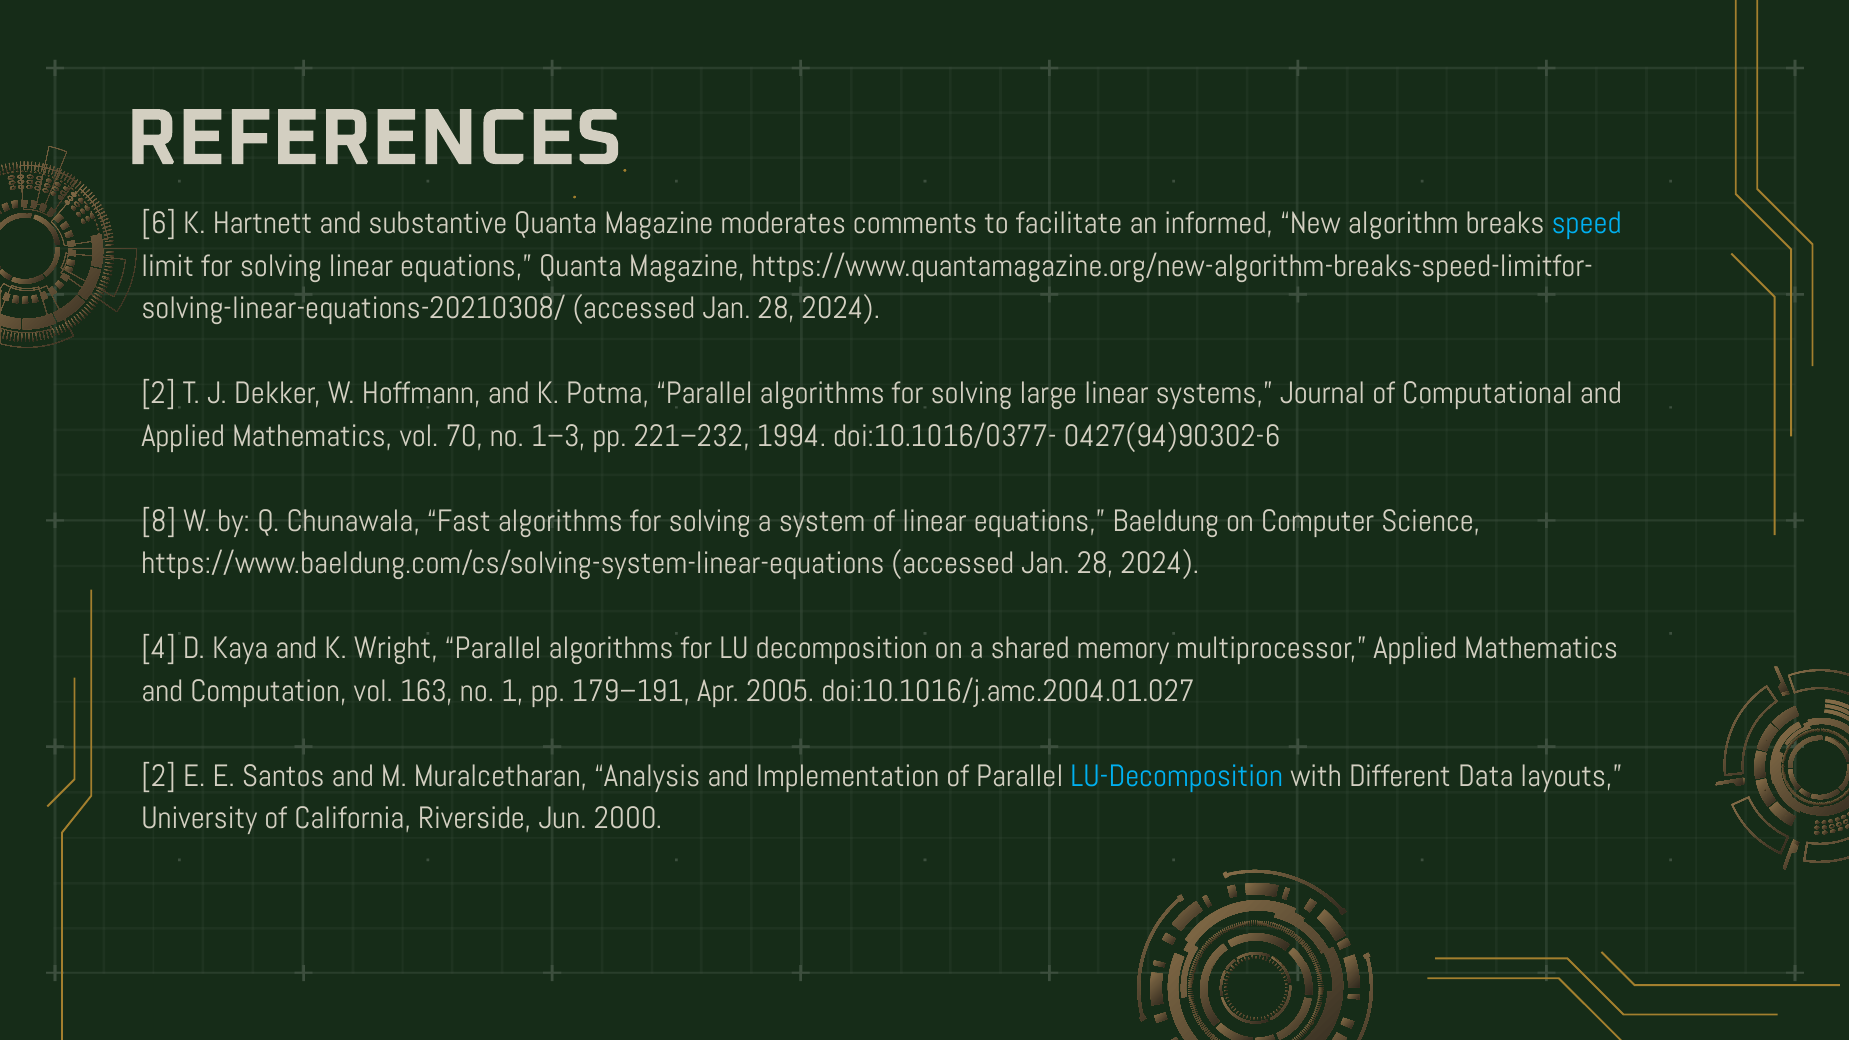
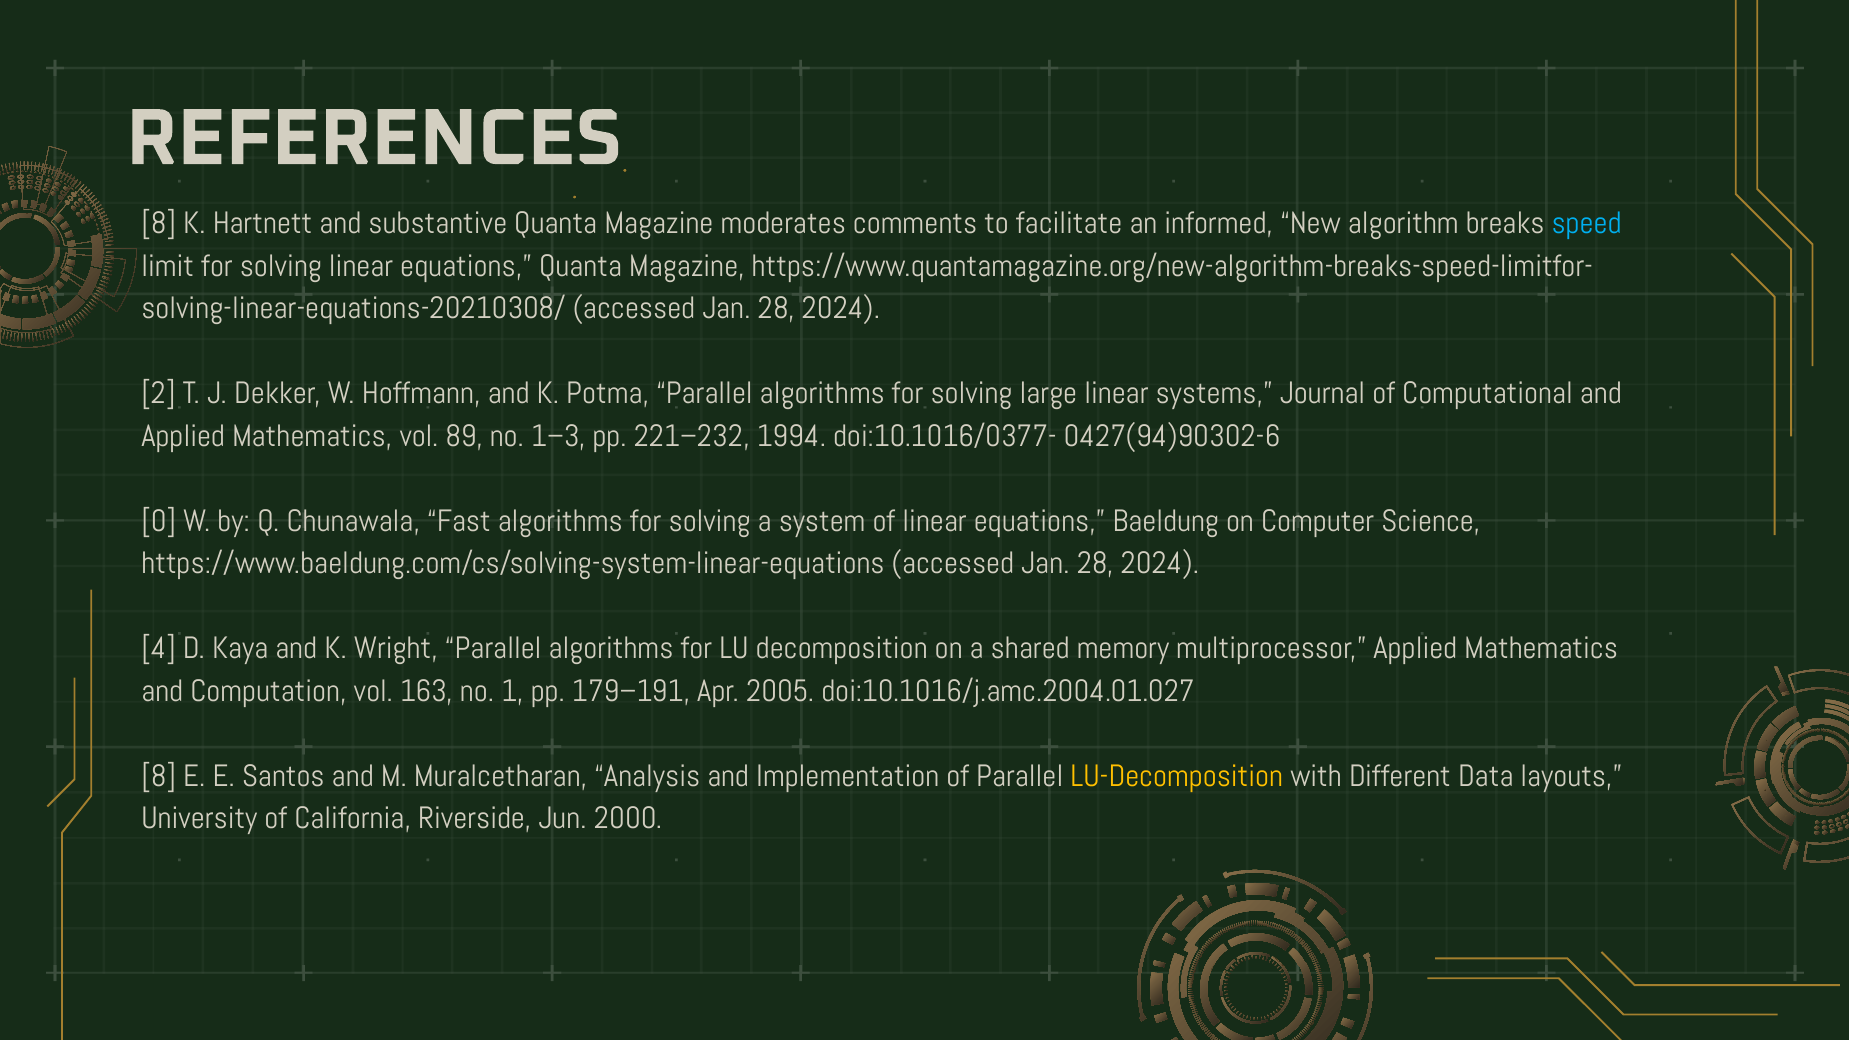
6: 6 -> 8 (159, 224)
70: 70 -> 89 (464, 436)
8: 8 -> 0 (159, 521)
2: 2 -> 8 (159, 776)
LU-Decomposition colour: light blue -> yellow (1177, 776)
